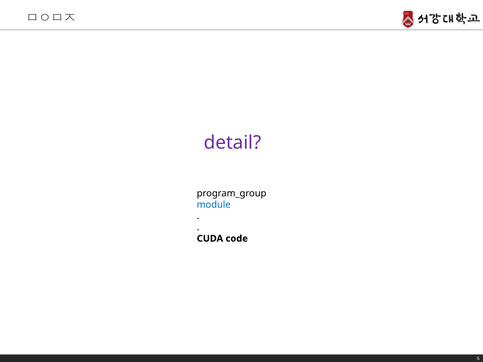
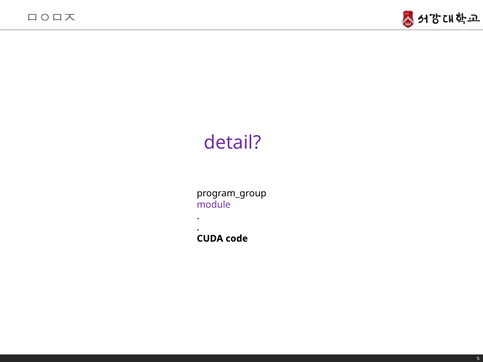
module colour: blue -> purple (214, 205)
